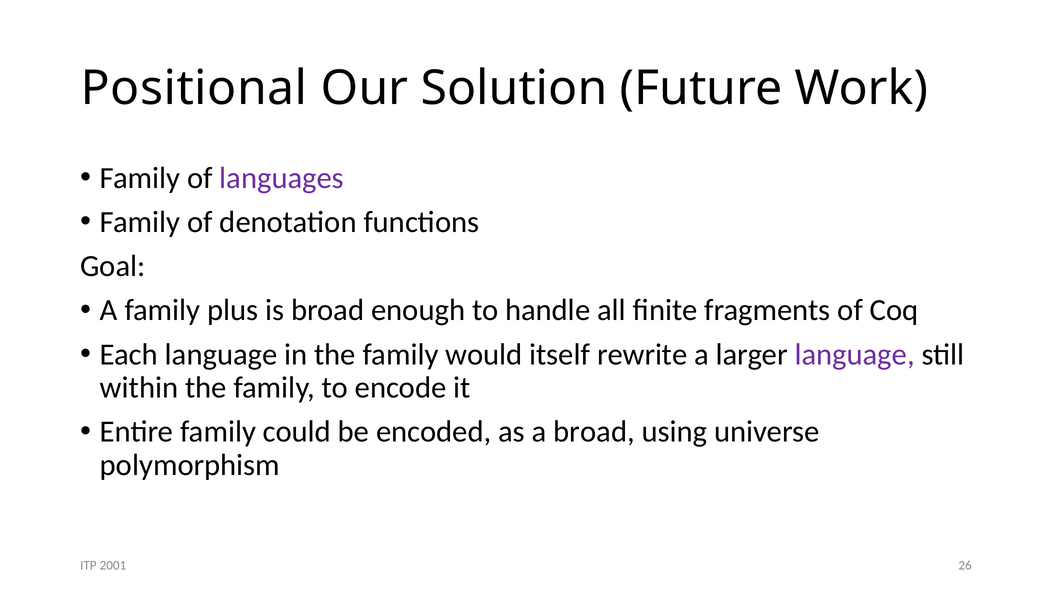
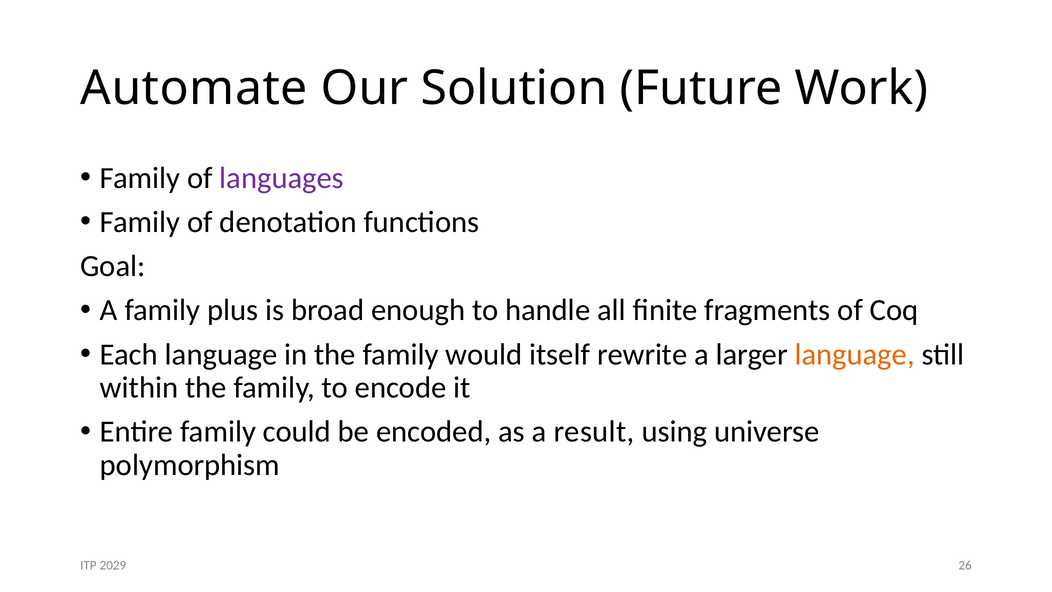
Positional: Positional -> Automate (194, 88)
language colour: purple -> orange (855, 354)
a broad: broad -> result (594, 432)
2001: 2001 -> 2029 (113, 565)
